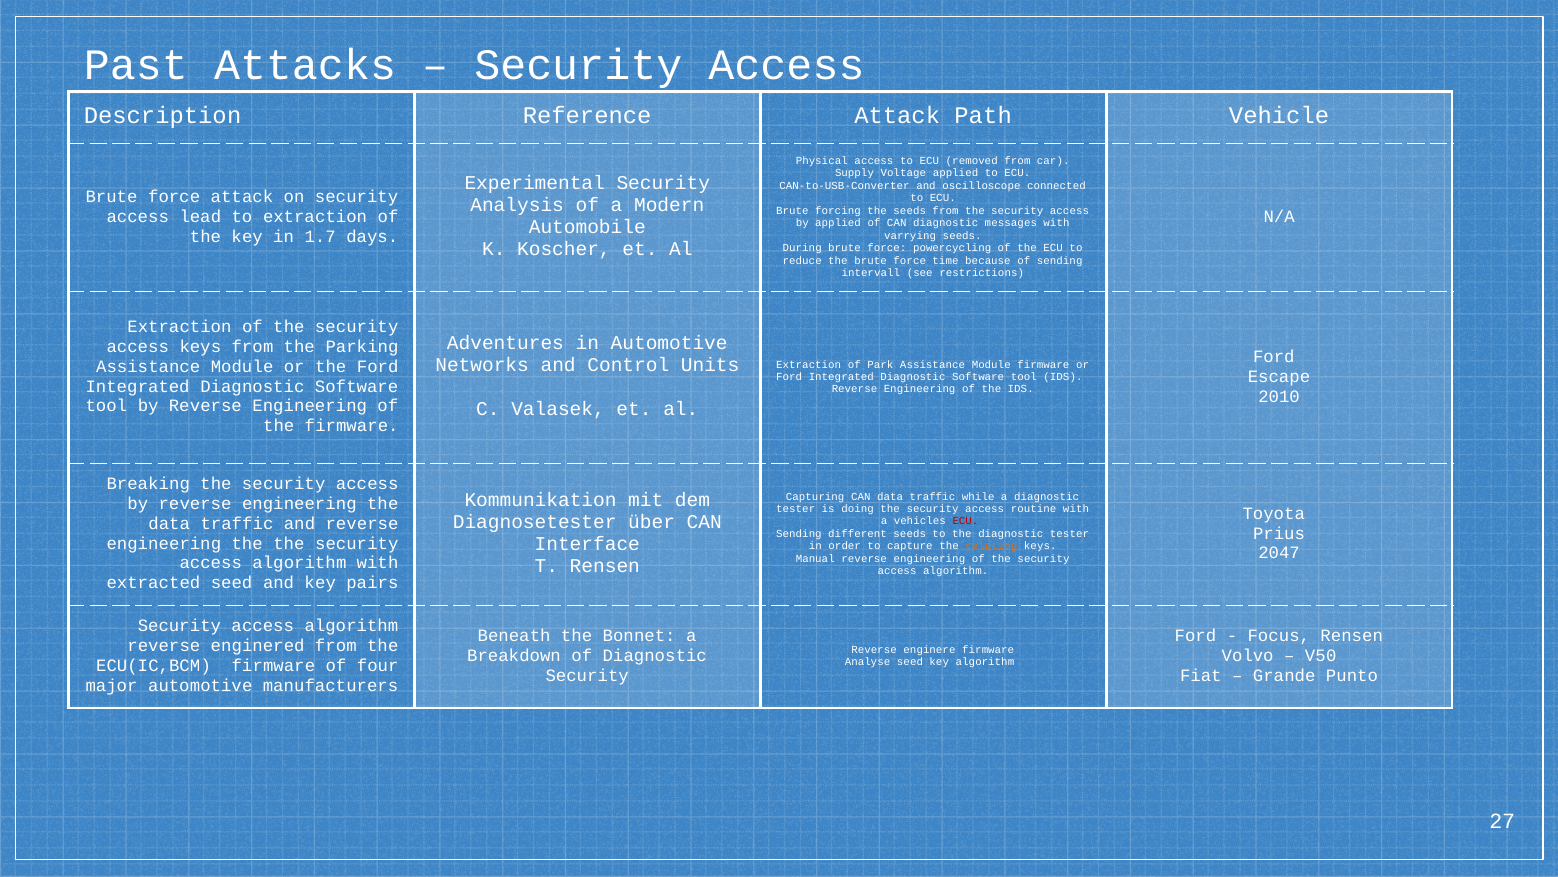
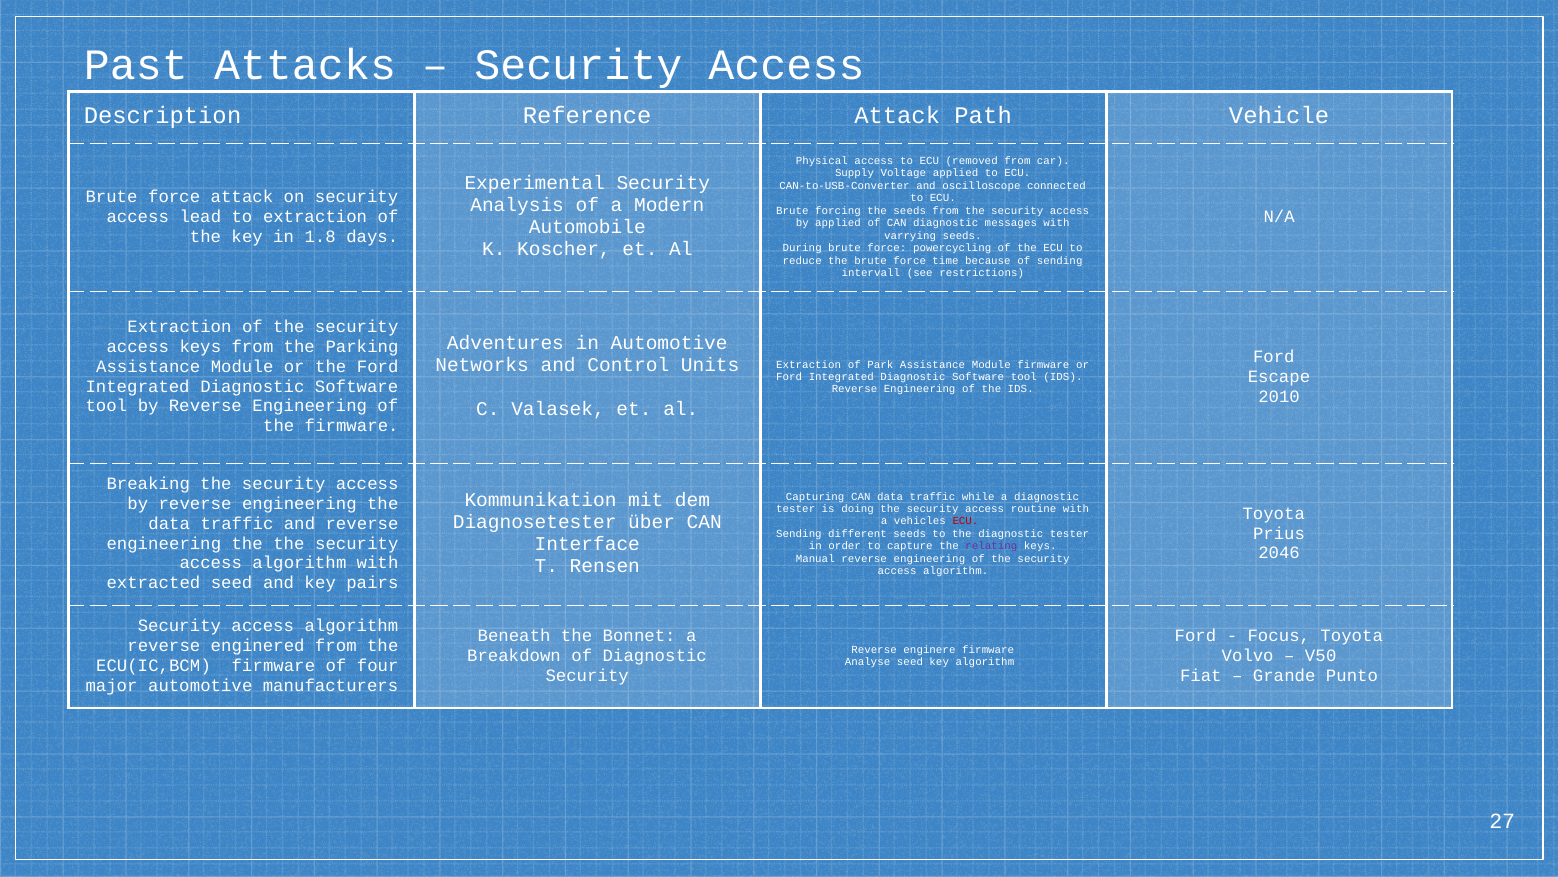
1.7: 1.7 -> 1.8 (320, 236)
relating colour: orange -> purple (991, 546)
2047: 2047 -> 2046 (1279, 553)
Focus Rensen: Rensen -> Toyota (1352, 636)
